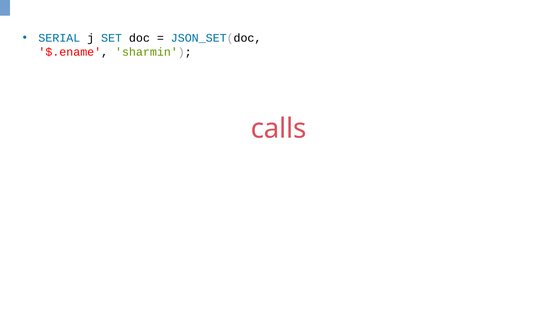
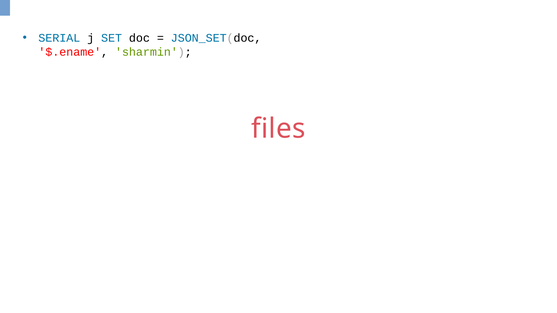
calls: calls -> files (278, 129)
